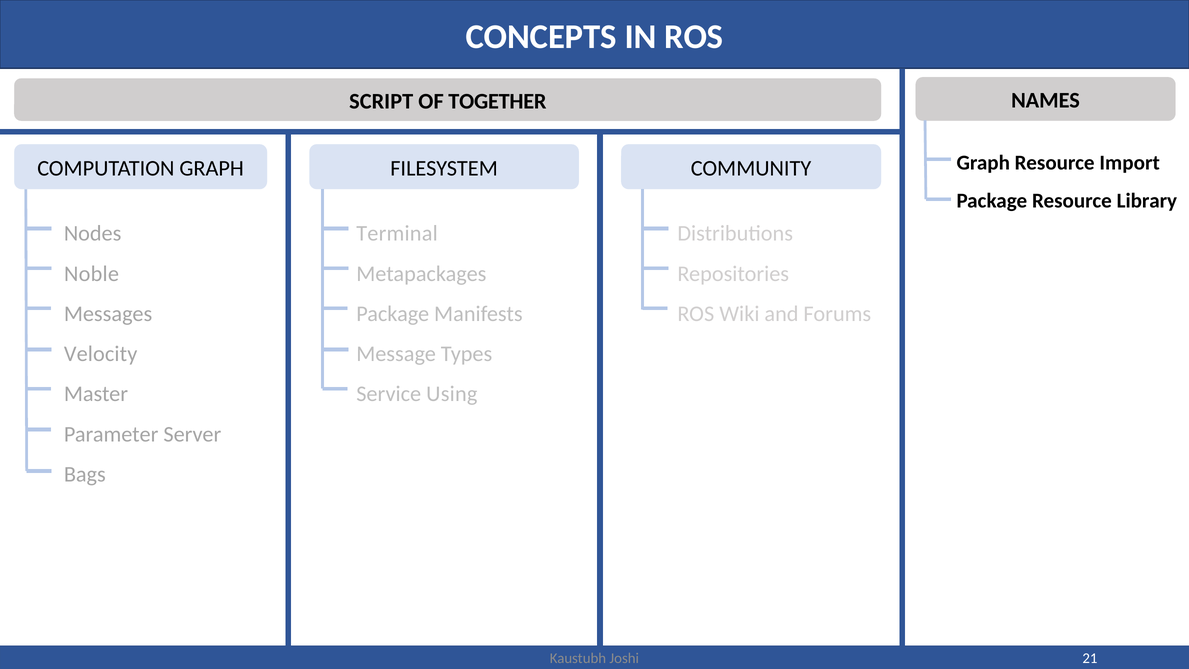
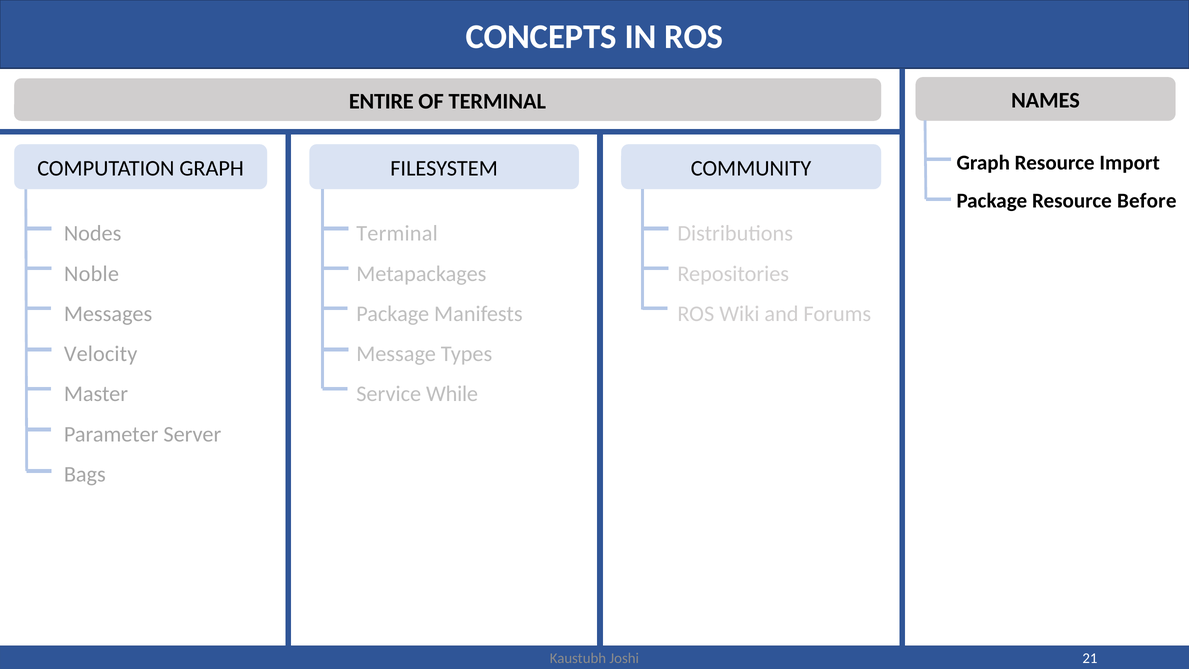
SCRIPT: SCRIPT -> ENTIRE (381, 101)
OF TOGETHER: TOGETHER -> TERMINAL (497, 101)
Library: Library -> Before (1147, 201)
Using: Using -> While (452, 394)
